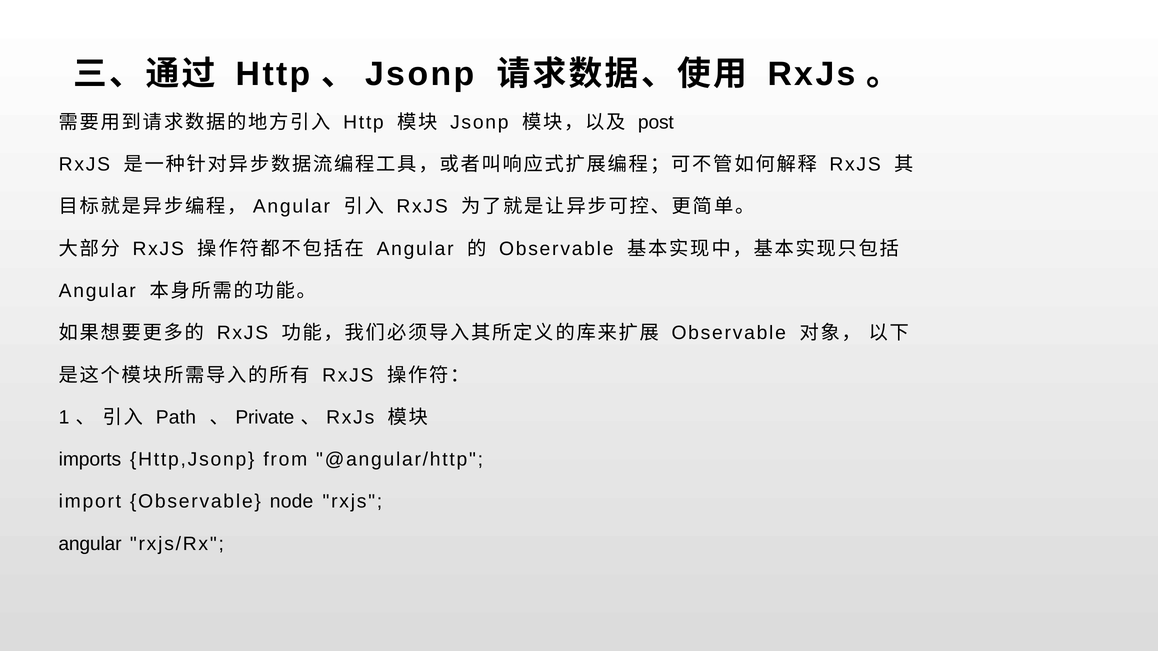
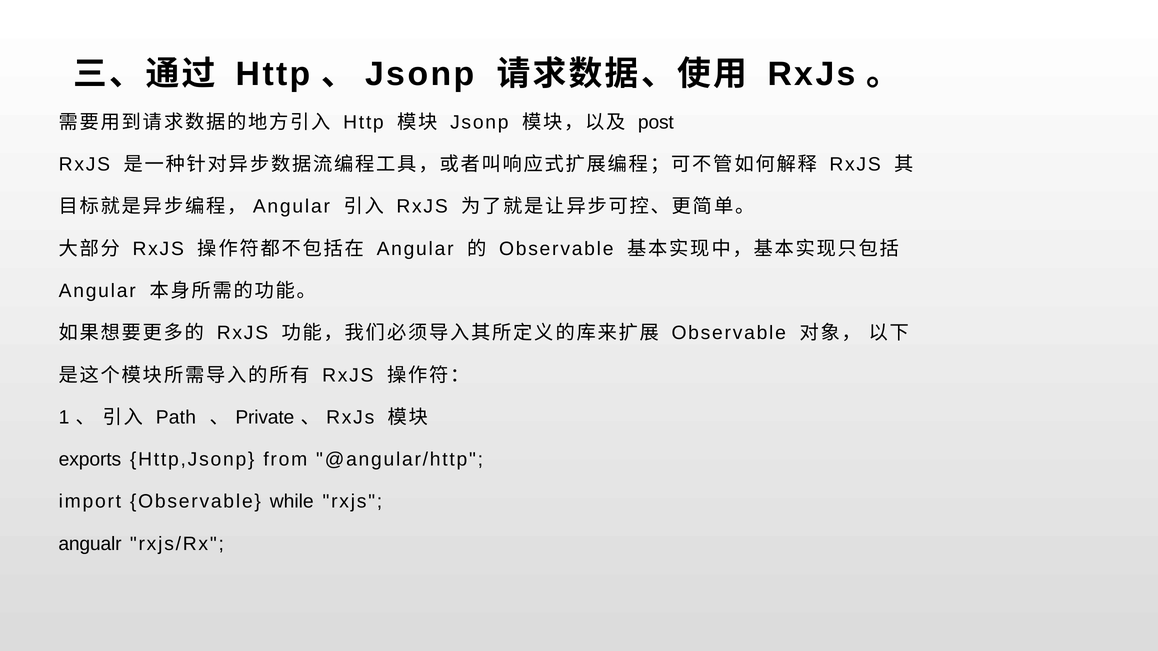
imports: imports -> exports (90, 460)
node: node -> while (292, 502)
angular: angular -> angualr (90, 544)
